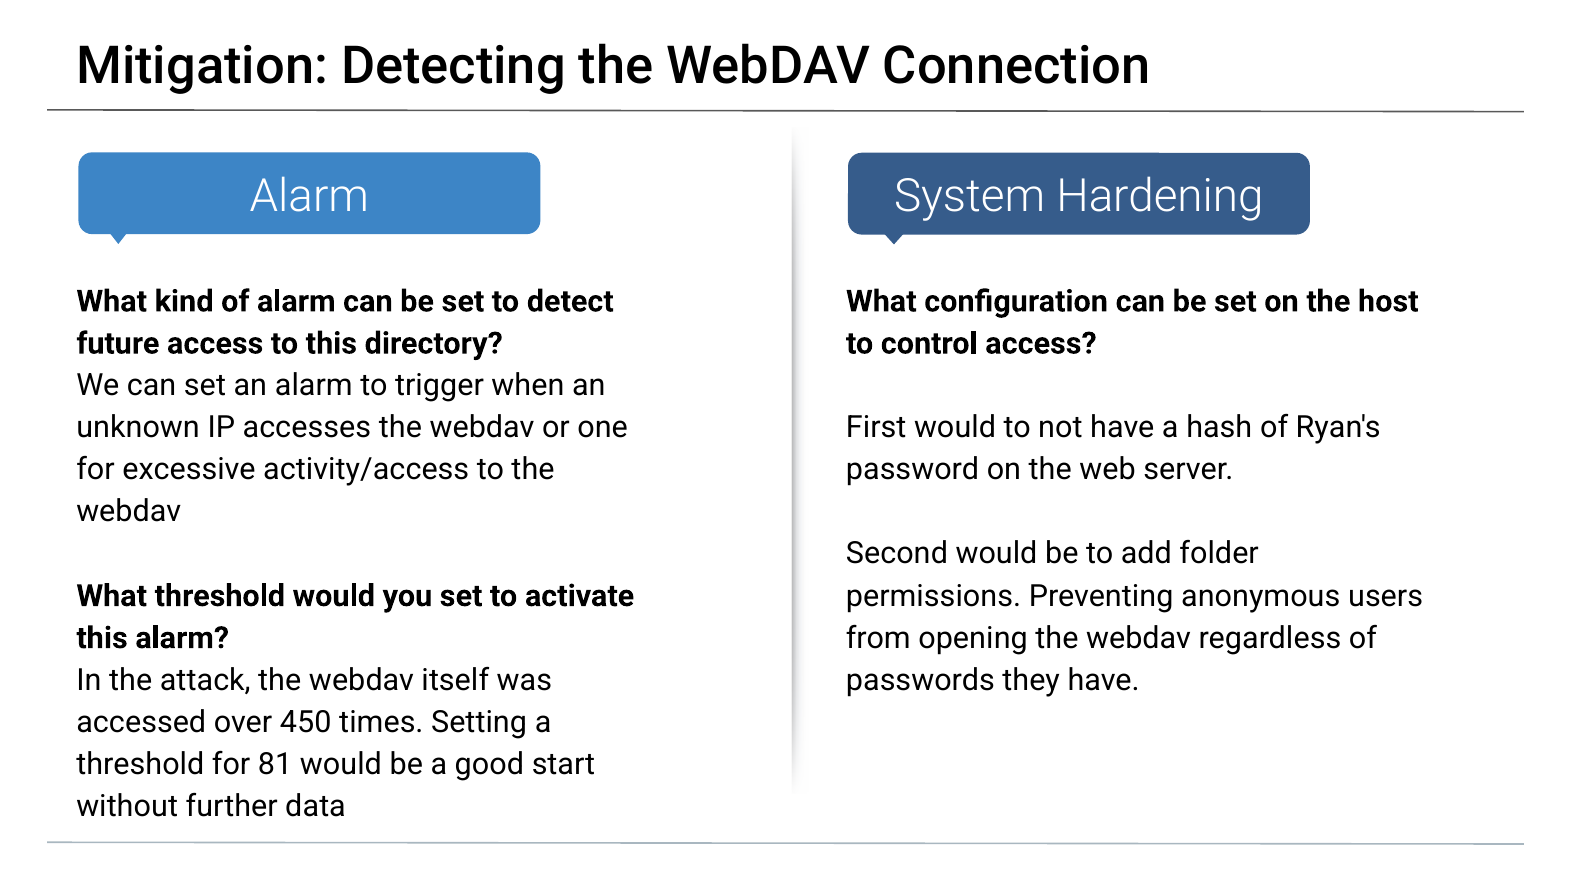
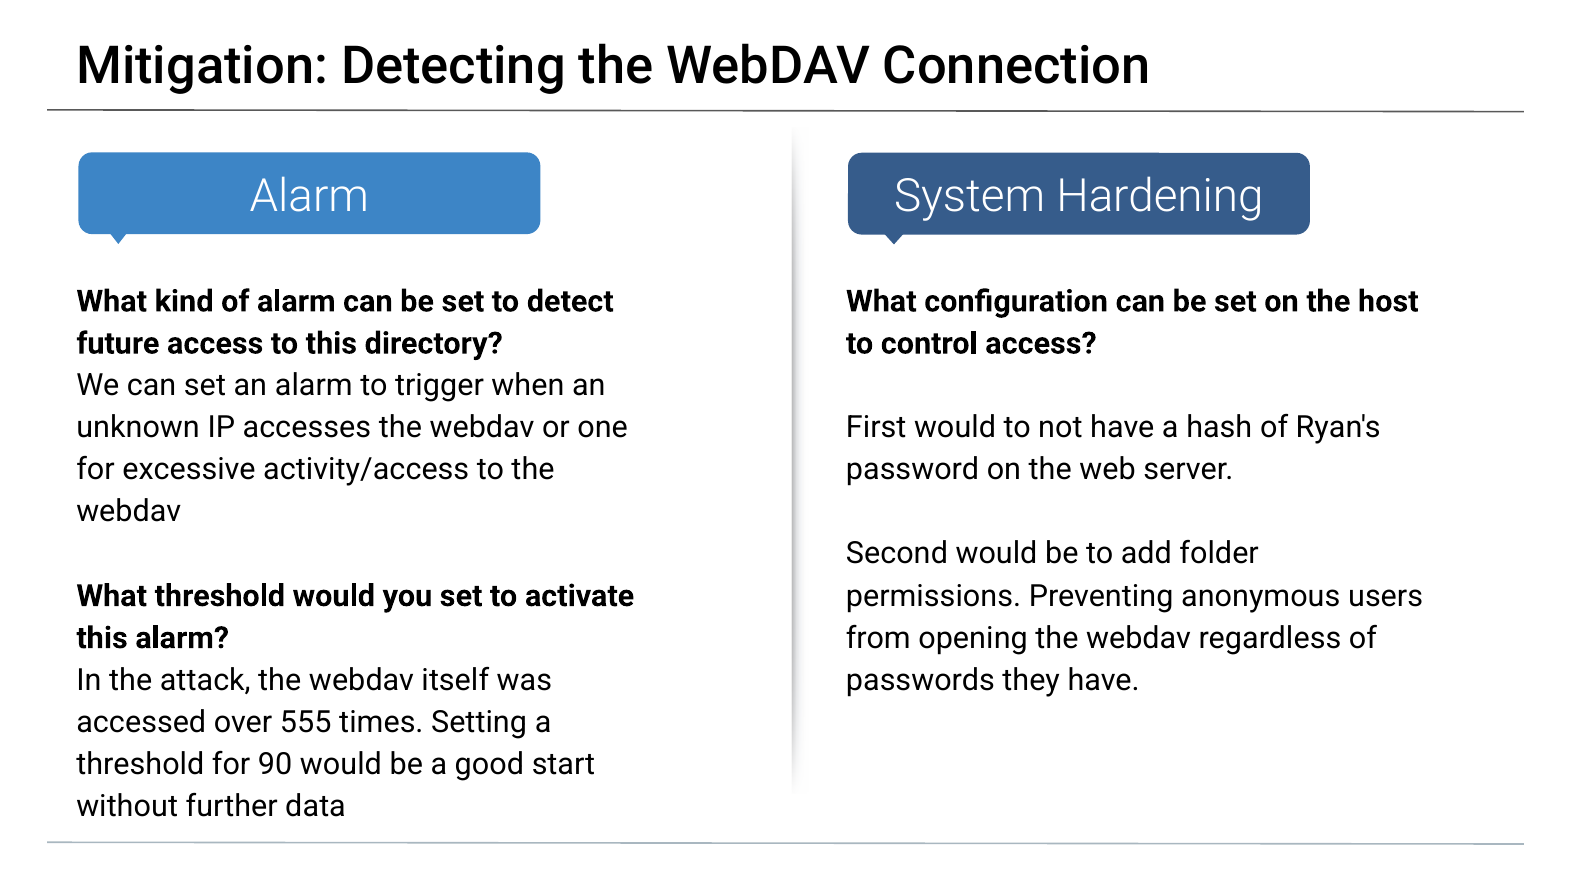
450: 450 -> 555 (306, 723)
81: 81 -> 90 (275, 765)
